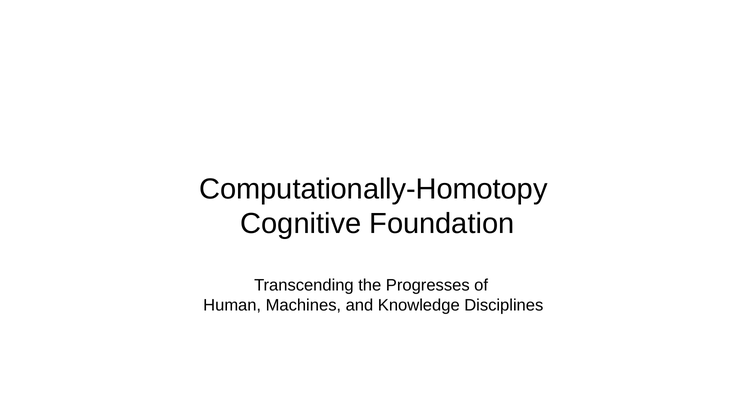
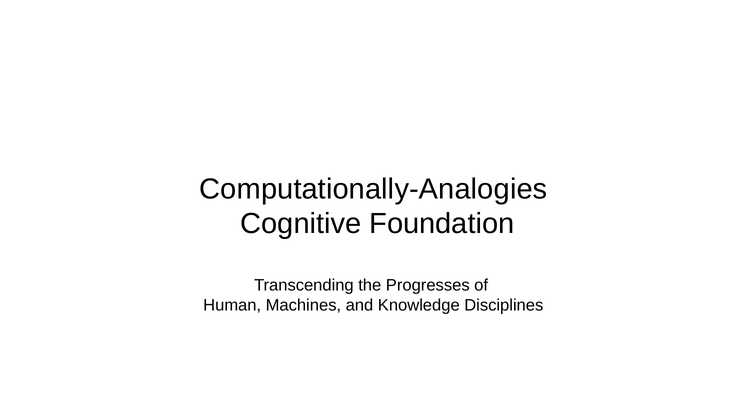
Computationally-Homotopy: Computationally-Homotopy -> Computationally-Analogies (373, 189)
